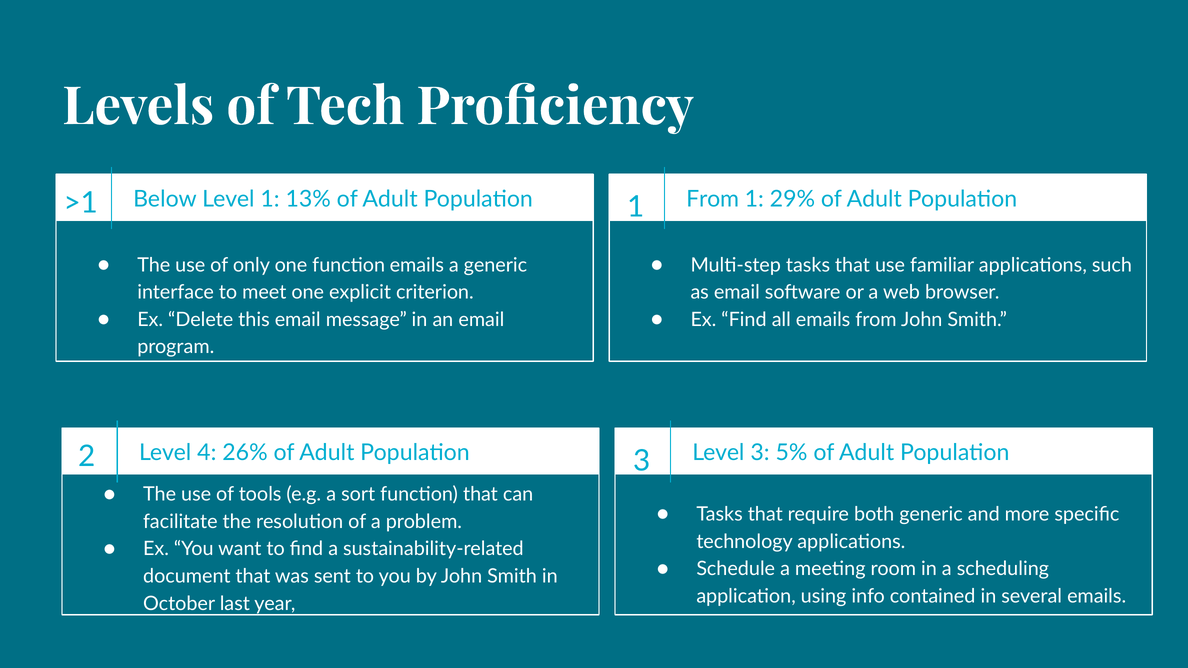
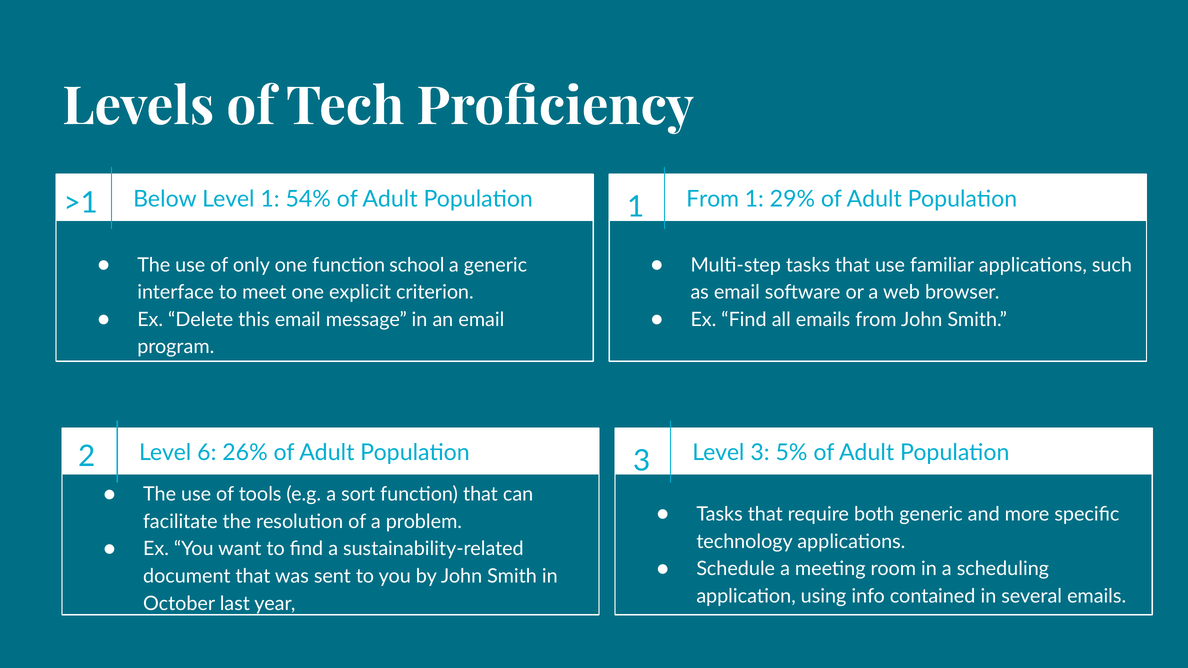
13%: 13% -> 54% (308, 199)
function emails: emails -> school (417, 265)
4: 4 -> 6 (207, 453)
